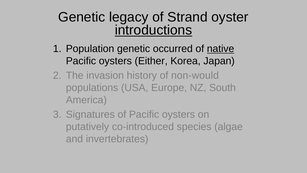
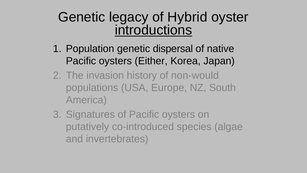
Strand: Strand -> Hybrid (187, 17)
occurred: occurred -> dispersal (173, 49)
native underline: present -> none (221, 49)
